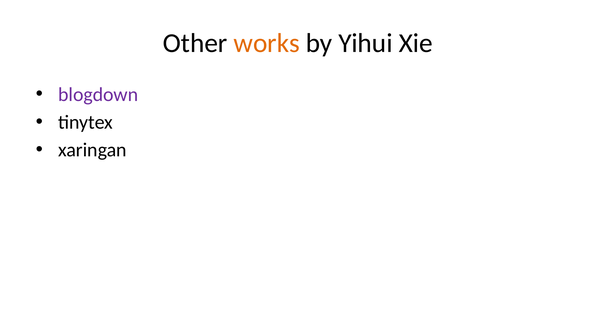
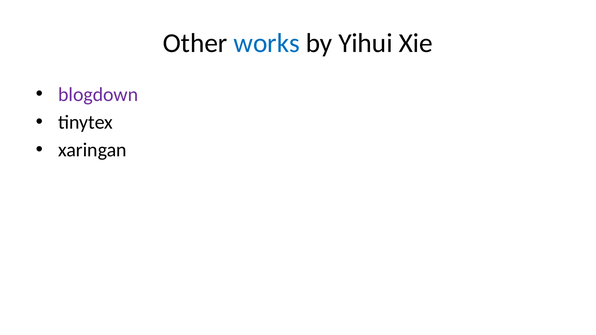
works colour: orange -> blue (267, 43)
